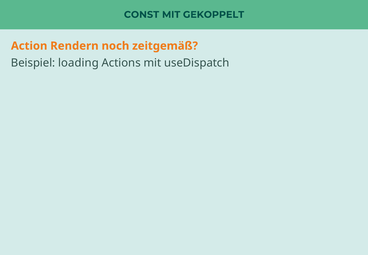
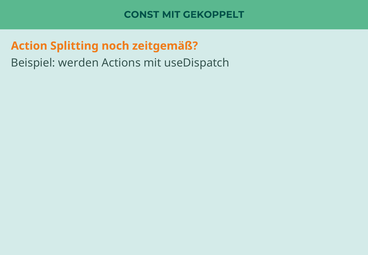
Rendern: Rendern -> Splitting (74, 46)
loading: loading -> werden (78, 63)
